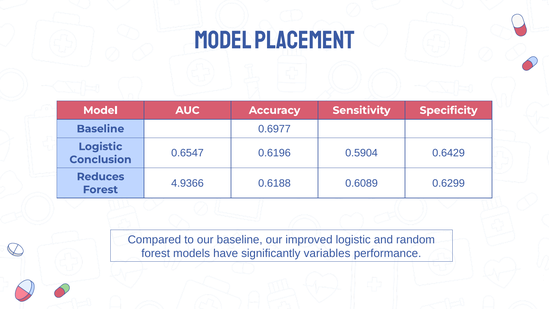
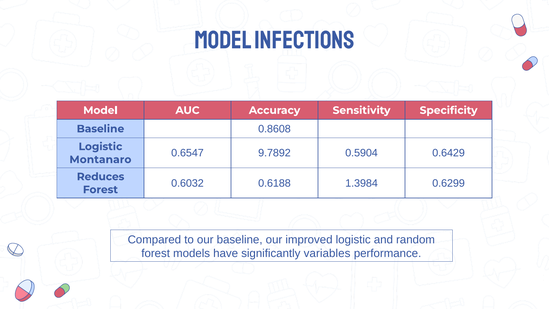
placement: placement -> infections (304, 40)
0.6977: 0.6977 -> 0.8608 (274, 129)
0.6196: 0.6196 -> 9.7892 (274, 153)
Conclusion: Conclusion -> Montanaro (100, 159)
4.9366: 4.9366 -> 0.6032 (187, 183)
0.6089: 0.6089 -> 1.3984 (362, 183)
